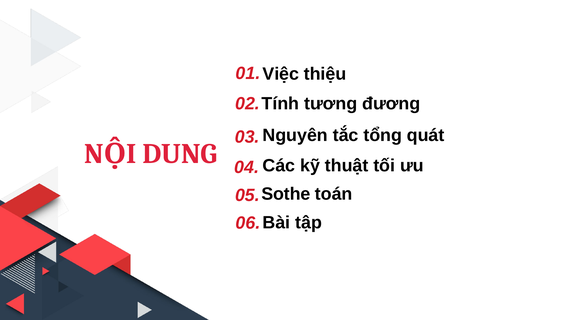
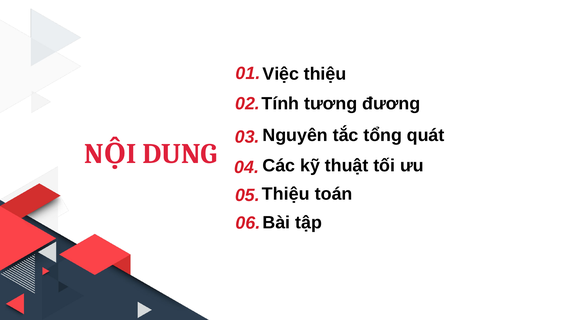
Sothe: Sothe -> Thiệu (286, 194)
